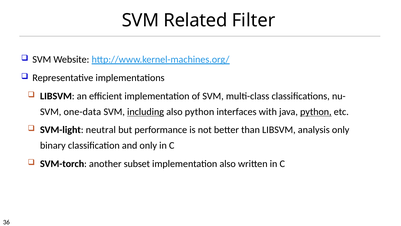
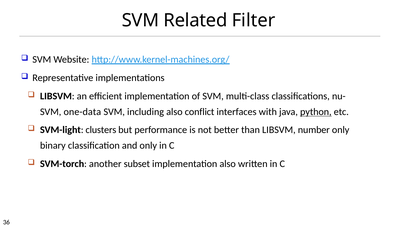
including underline: present -> none (146, 112)
also python: python -> conflict (200, 112)
neutral: neutral -> clusters (101, 130)
analysis: analysis -> number (314, 130)
